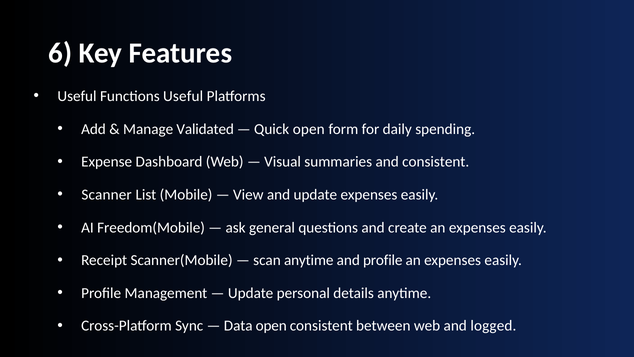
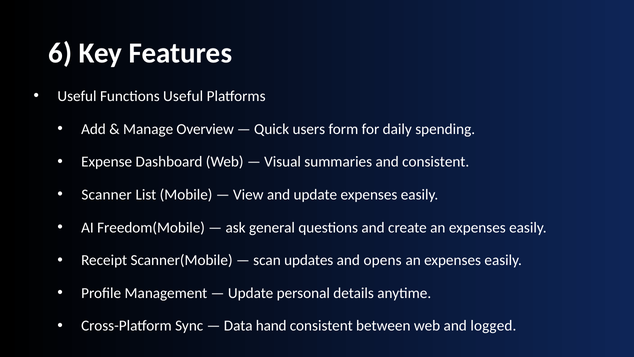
Validated: Validated -> Overview (205, 129)
Quick open: open -> users (309, 129)
scan anytime: anytime -> updates (309, 260)
and profile: profile -> opens (383, 260)
Data open: open -> hand (271, 326)
